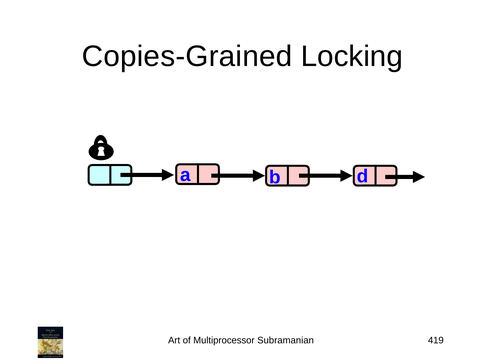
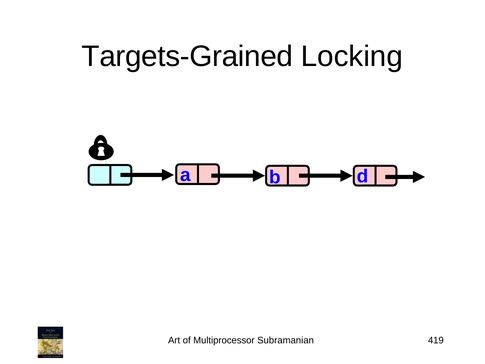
Copies-Grained: Copies-Grained -> Targets-Grained (187, 56)
